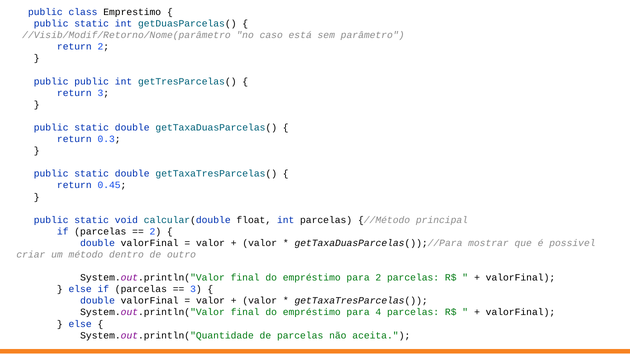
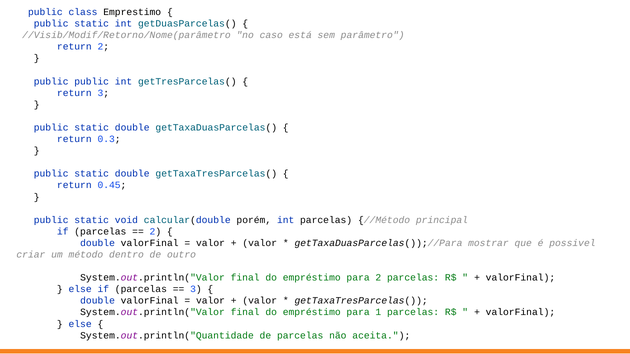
float: float -> porém (254, 220)
4: 4 -> 1 (378, 313)
